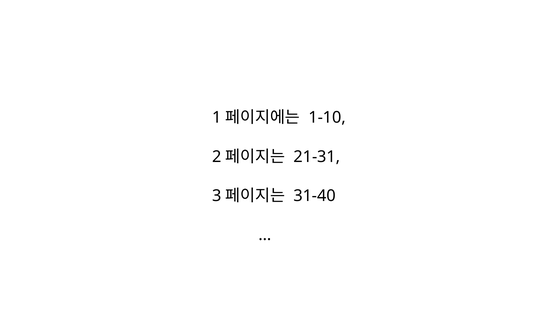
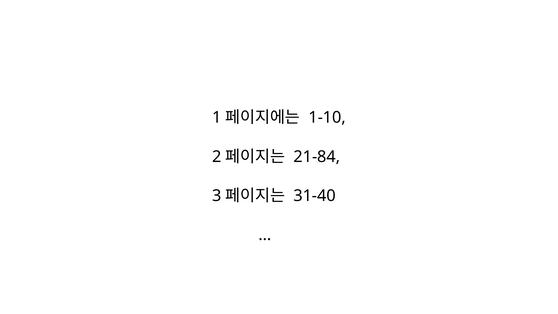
21-31: 21-31 -> 21-84 (317, 157)
